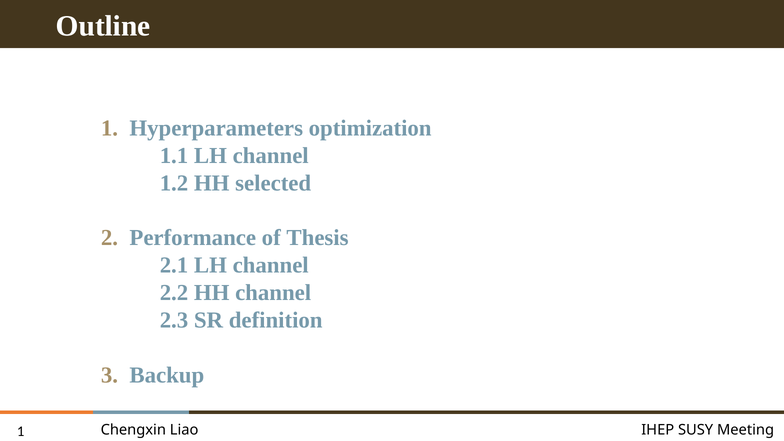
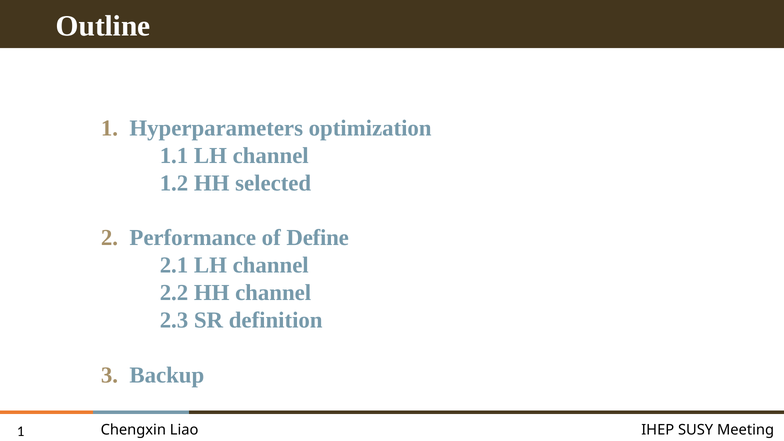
Thesis: Thesis -> Define (318, 238)
